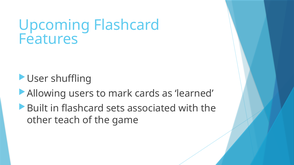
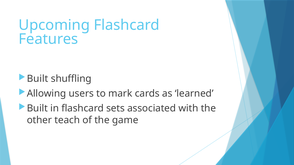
User: User -> Built (38, 79)
